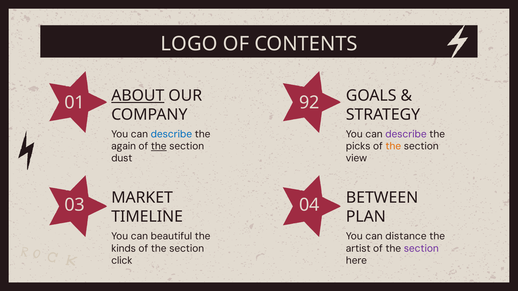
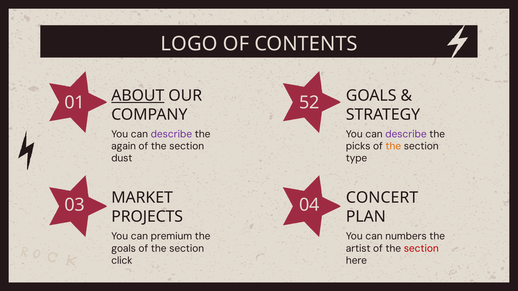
92: 92 -> 52 (309, 103)
describe colour: blue -> purple (171, 134)
the underline: present -> none (159, 146)
view: view -> type (356, 159)
BETWEEN: BETWEEN -> CONCERT (382, 198)
TIMELINE: TIMELINE -> PROJECTS (147, 217)
beautiful: beautiful -> premium (171, 237)
distance: distance -> numbers (406, 237)
kinds: kinds -> goals (124, 249)
section colour: purple -> red (421, 249)
